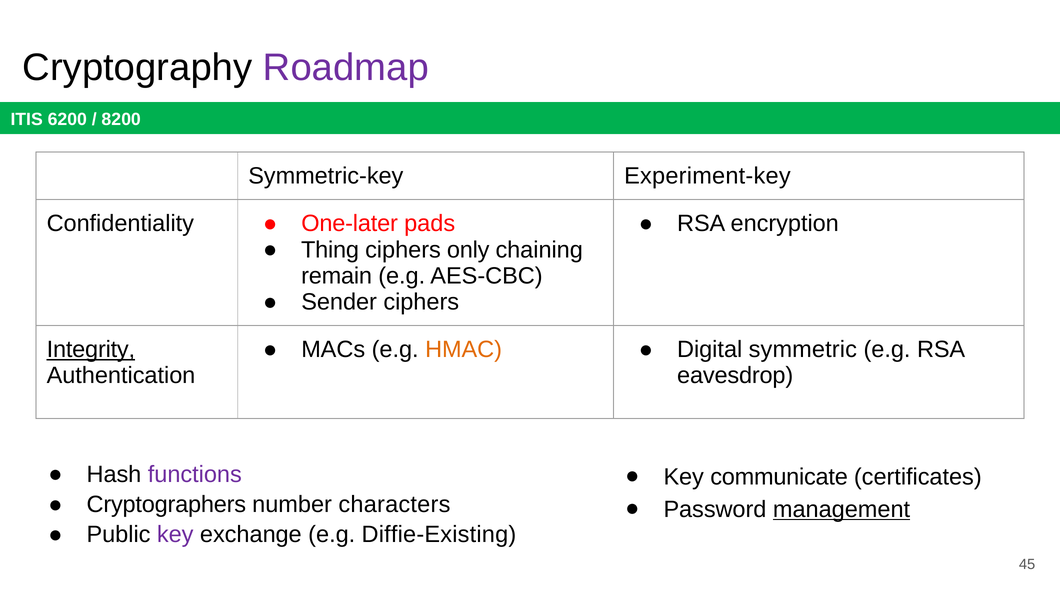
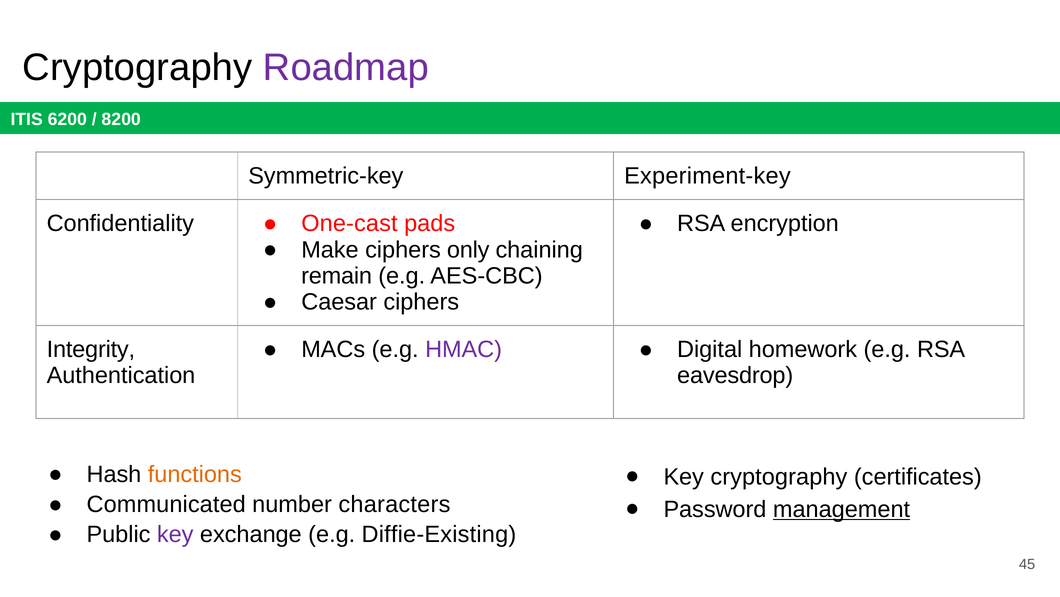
One-later: One-later -> One-cast (349, 223)
Thing: Thing -> Make (330, 249)
Sender: Sender -> Caesar (339, 302)
HMAC colour: orange -> purple (464, 349)
symmetric: symmetric -> homework (803, 349)
Integrity underline: present -> none (91, 349)
functions colour: purple -> orange (195, 474)
Key communicate: communicate -> cryptography (779, 476)
Cryptographers: Cryptographers -> Communicated (166, 504)
